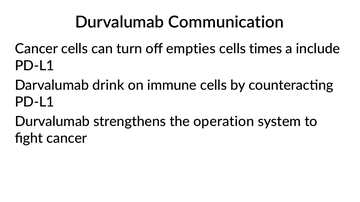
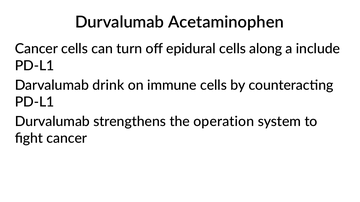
Communication: Communication -> Acetaminophen (226, 22)
empties: empties -> epidural (191, 49)
times: times -> along (266, 49)
